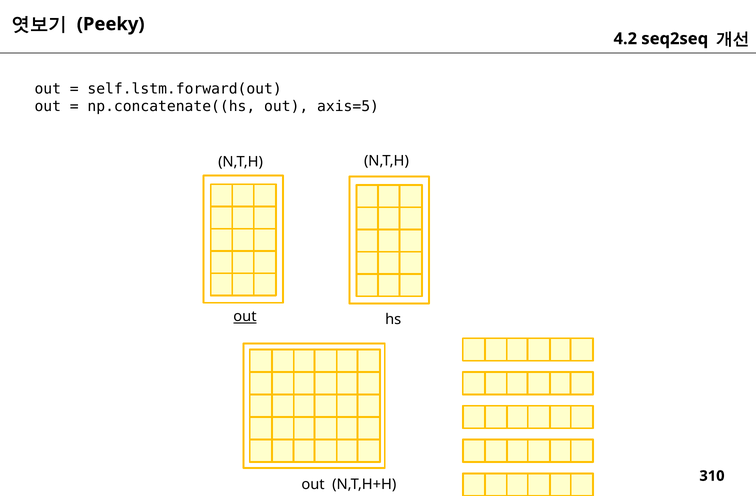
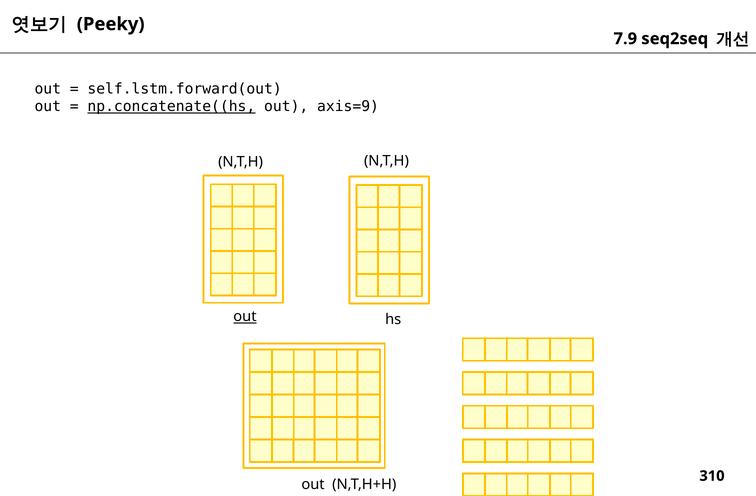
4.2: 4.2 -> 7.9 (625, 39)
np.concatenate((hs underline: none -> present (171, 107)
axis=5: axis=5 -> axis=9 (348, 107)
